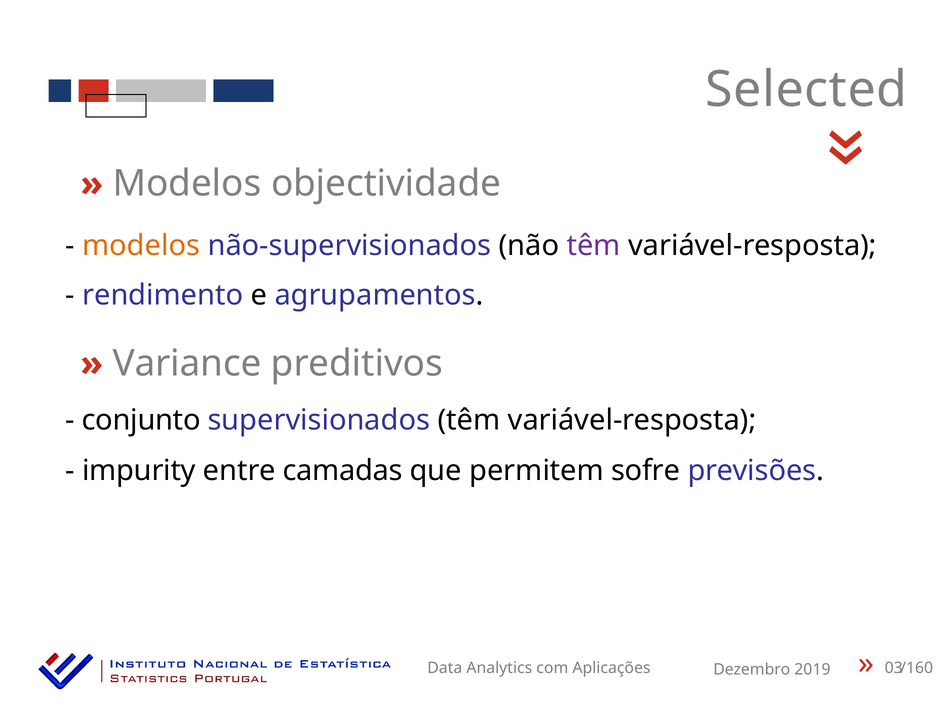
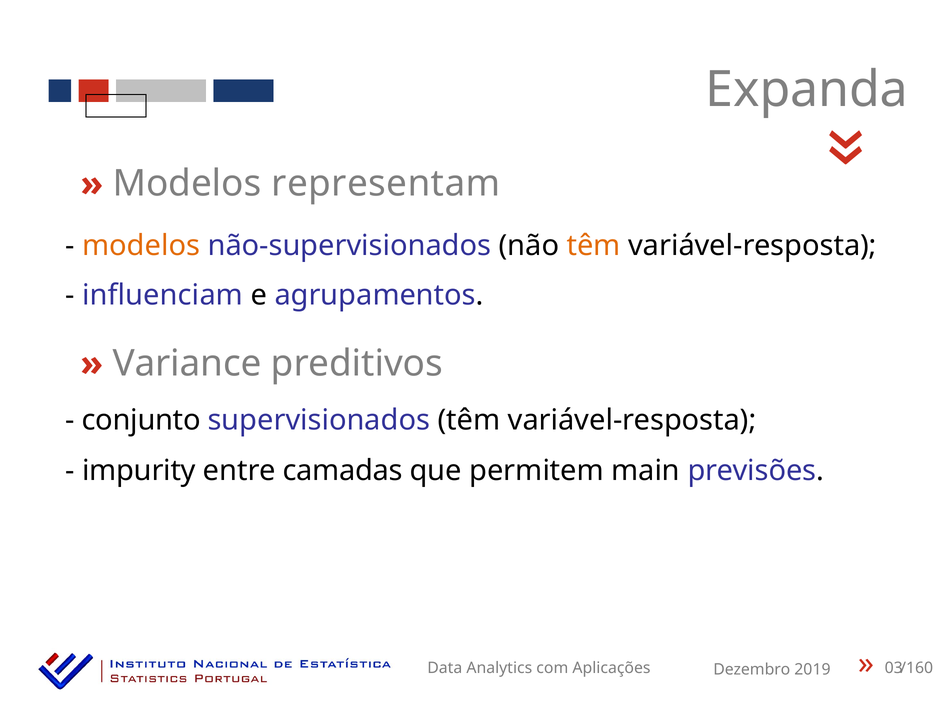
Selected: Selected -> Expanda (807, 90)
objectividade: objectividade -> representam (386, 184)
têm colour: purple -> orange (594, 246)
rendimento: rendimento -> influenciam (163, 295)
sofre: sofre -> main (646, 471)
